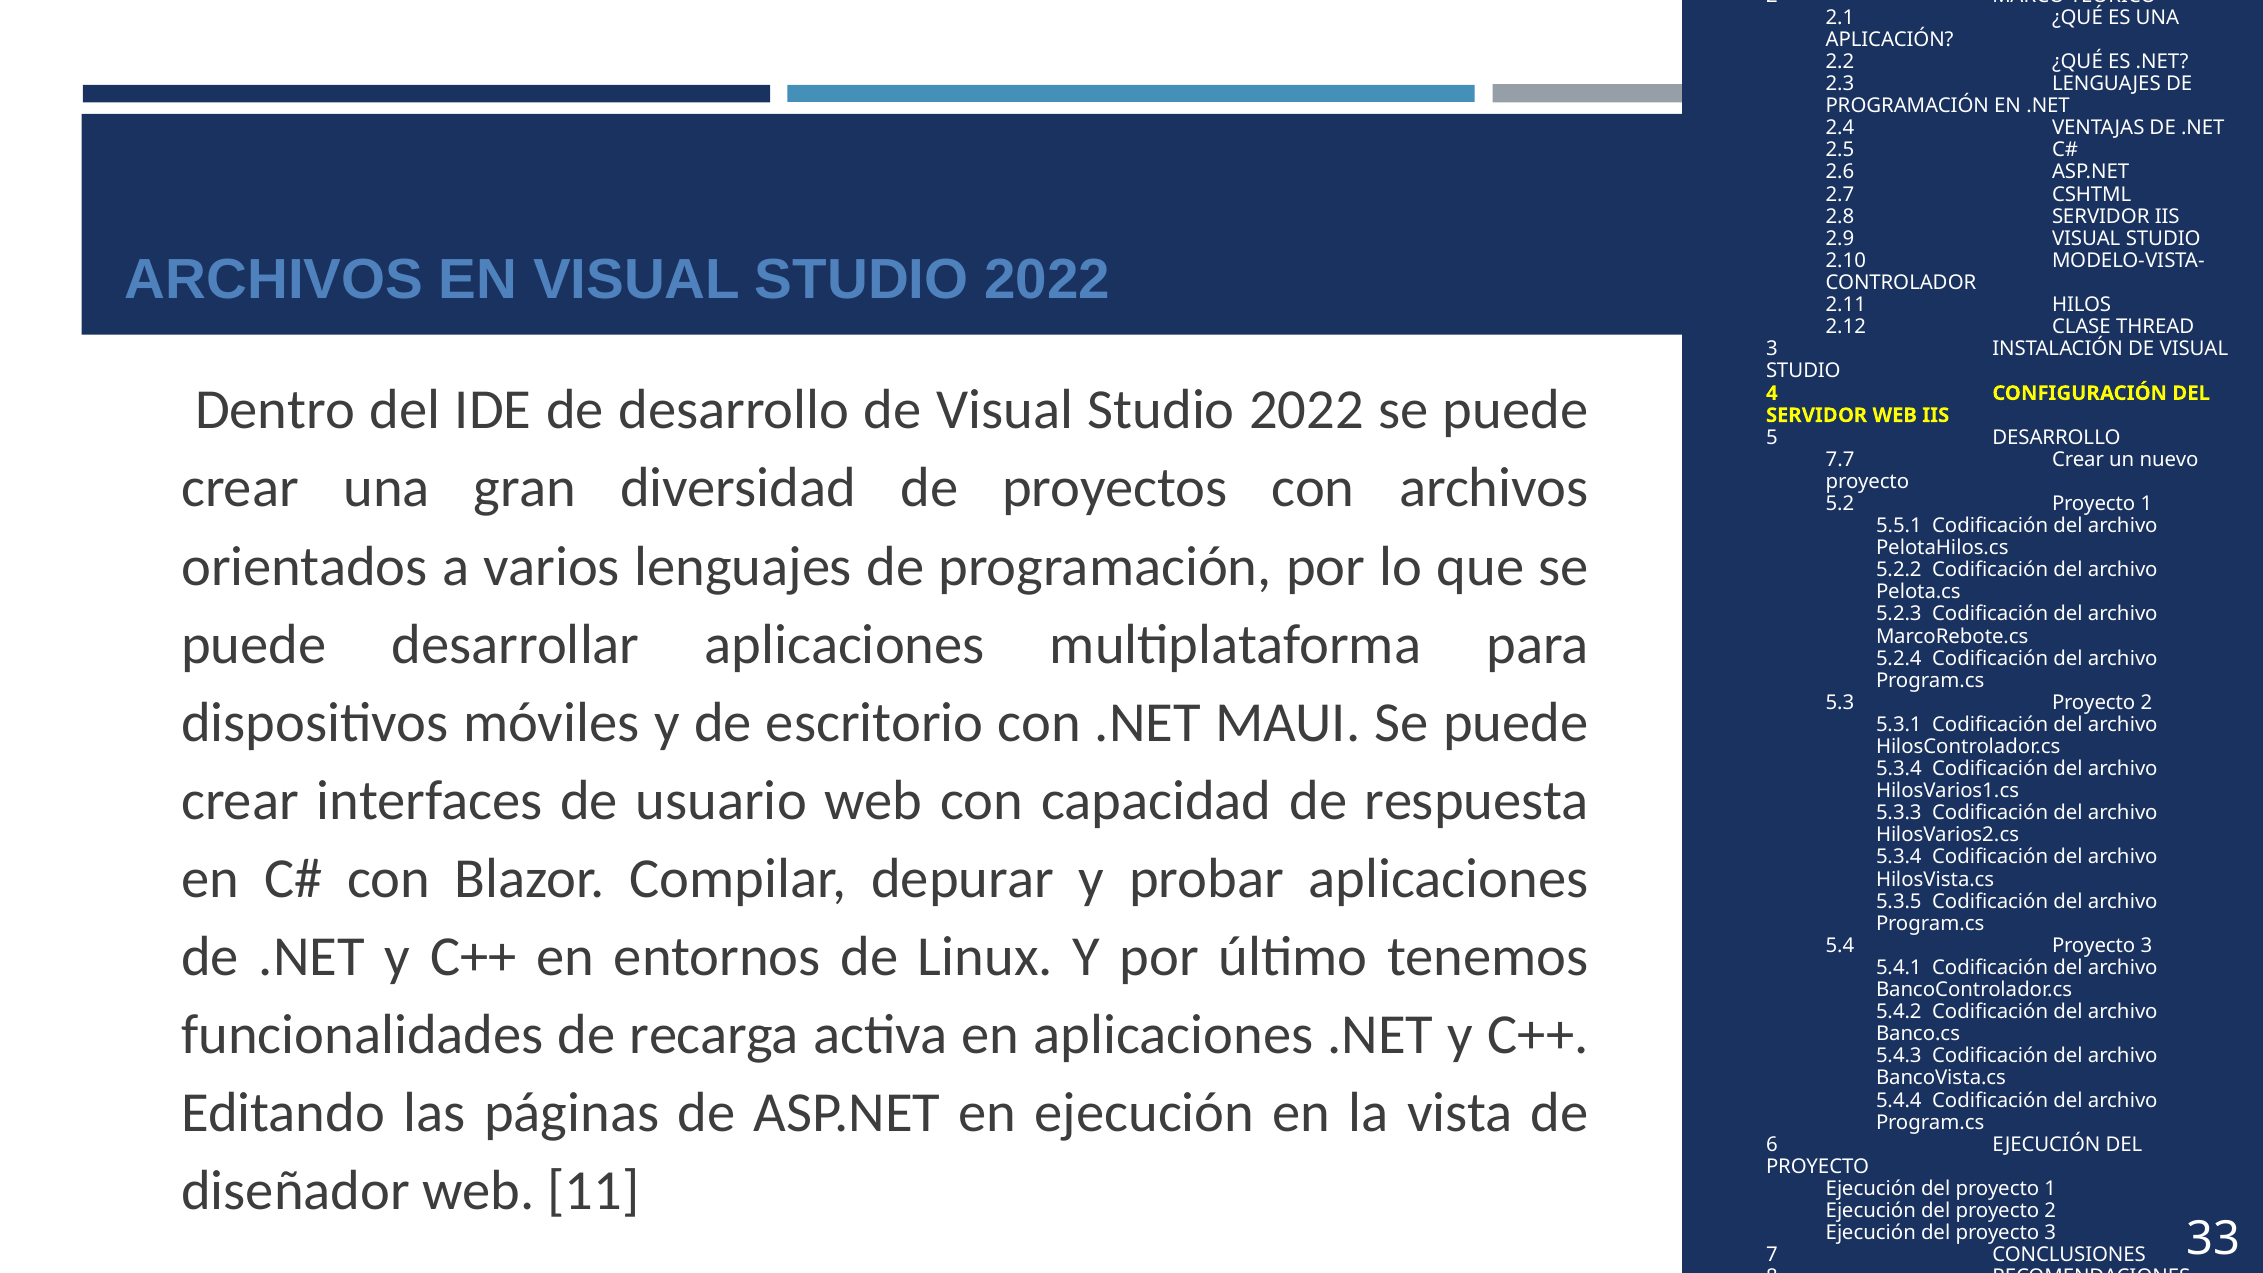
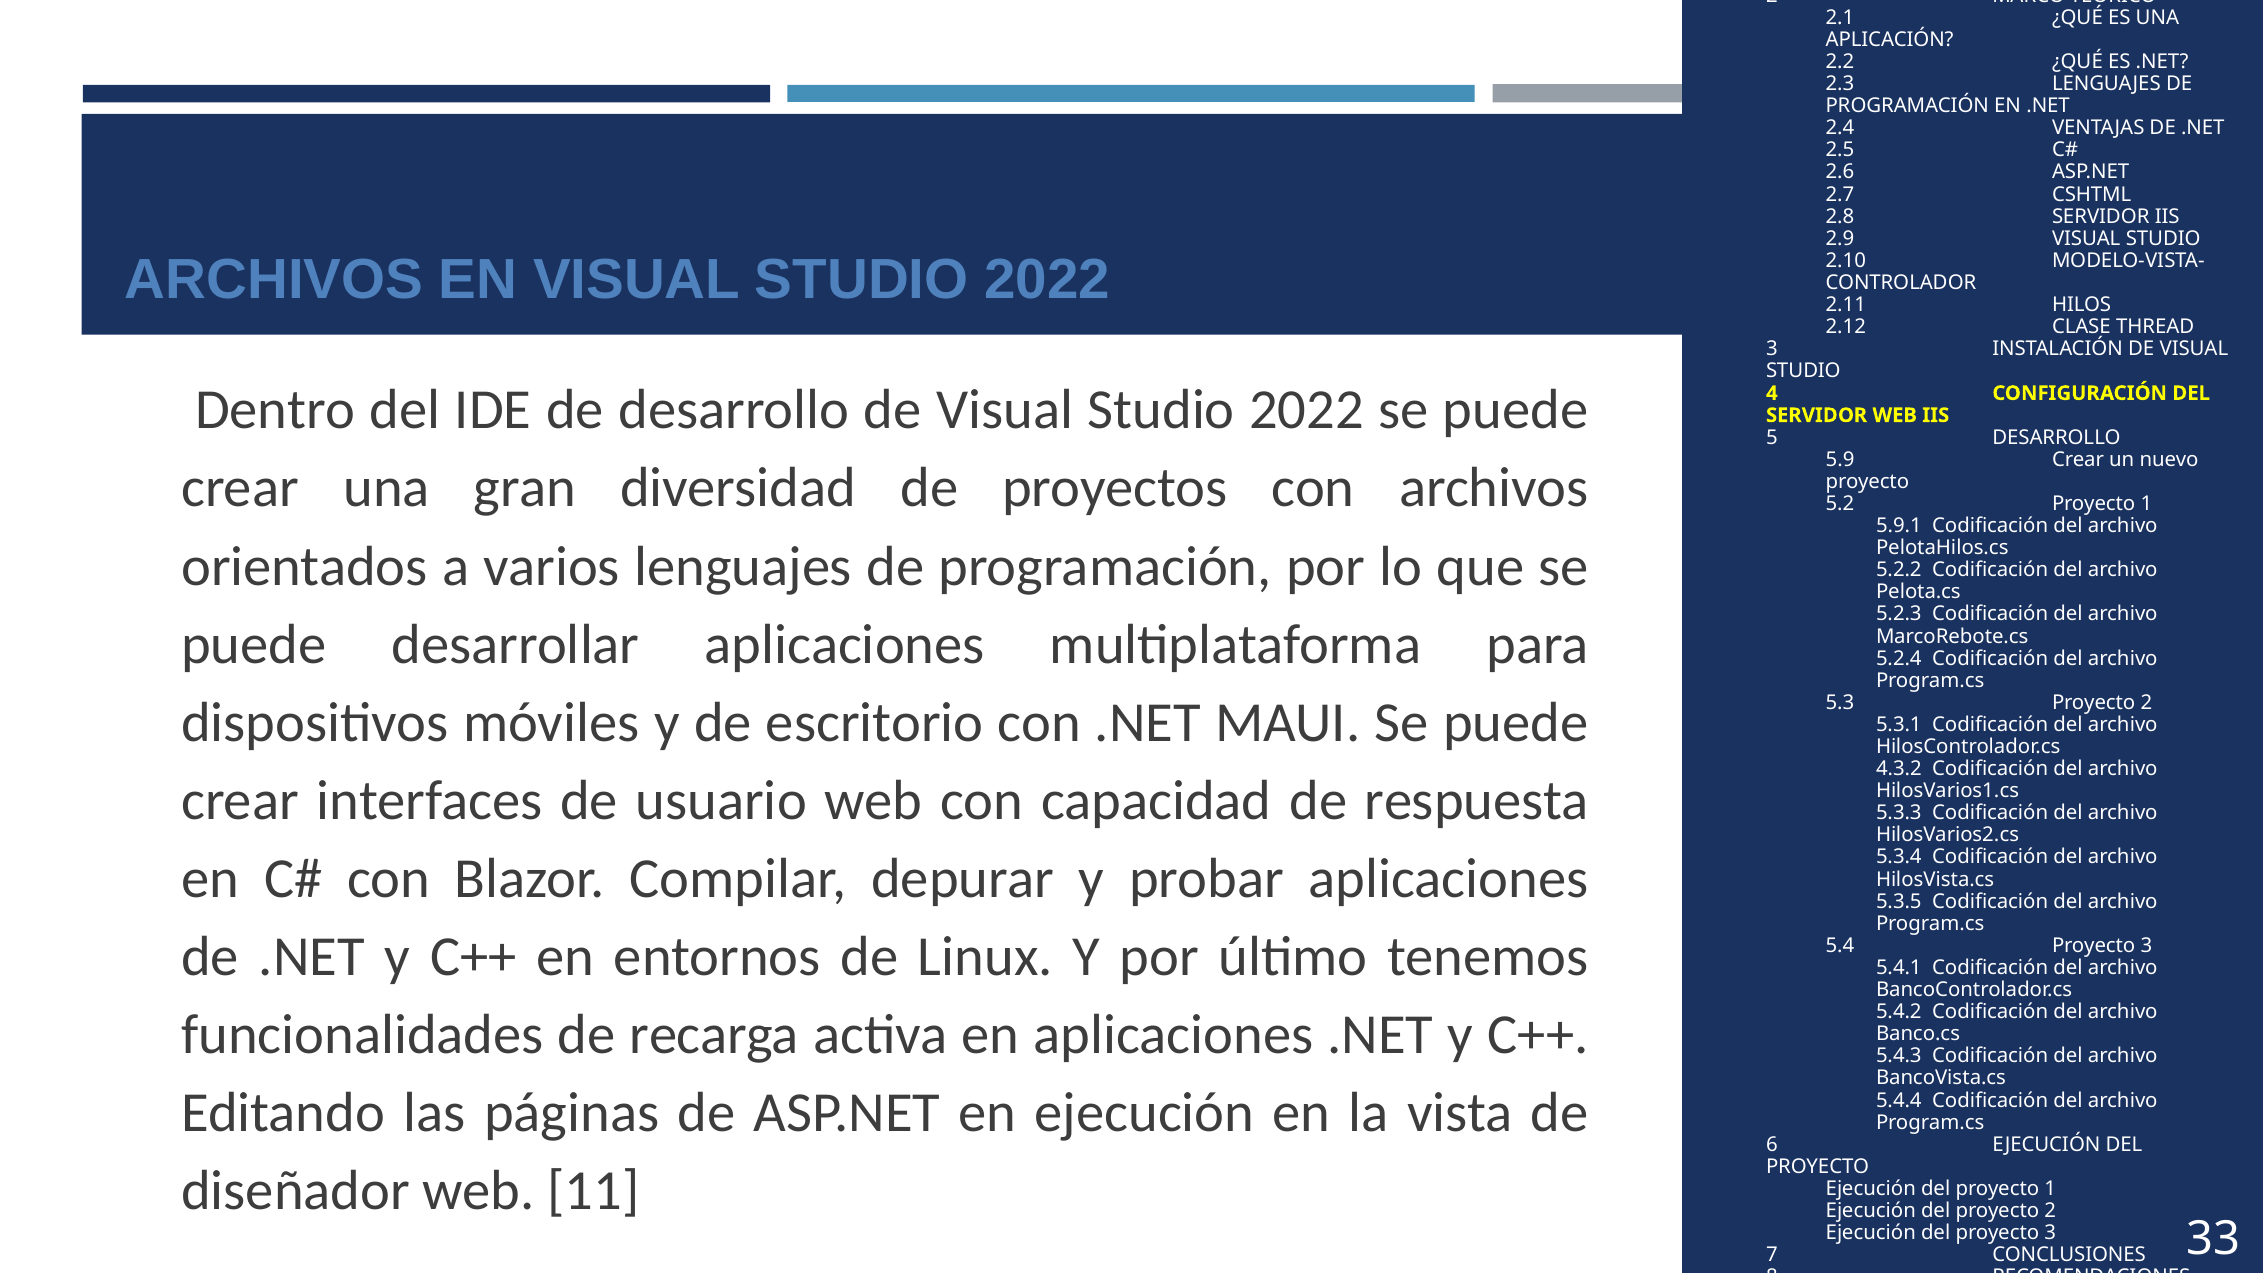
7.7: 7.7 -> 5.9 (1840, 459)
5.5.1: 5.5.1 -> 5.9.1 (1899, 526)
5.3.4: 5.3.4 -> 4.3.2 (1899, 769)
